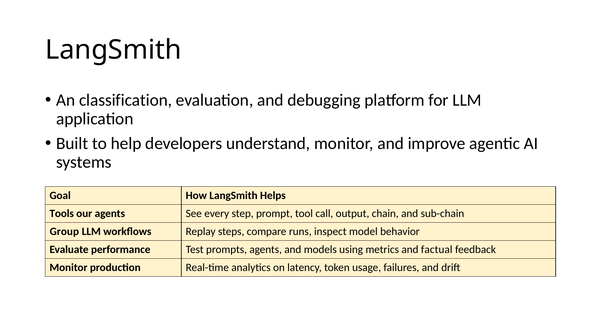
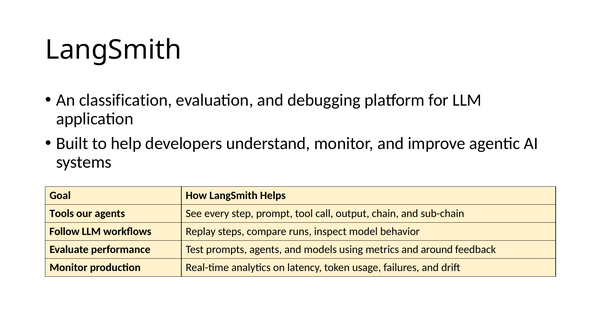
Group: Group -> Follow (64, 232)
factual: factual -> around (437, 250)
